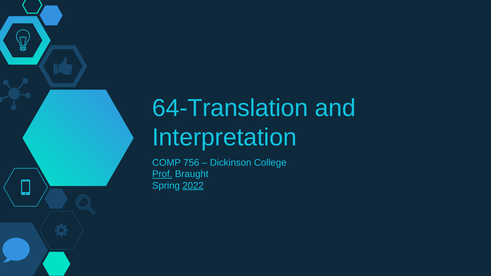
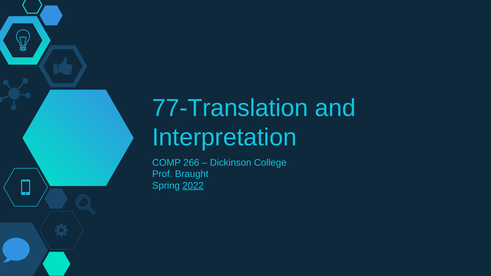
64-Translation: 64-Translation -> 77-Translation (230, 108)
756: 756 -> 266 (191, 163)
Prof underline: present -> none (162, 174)
